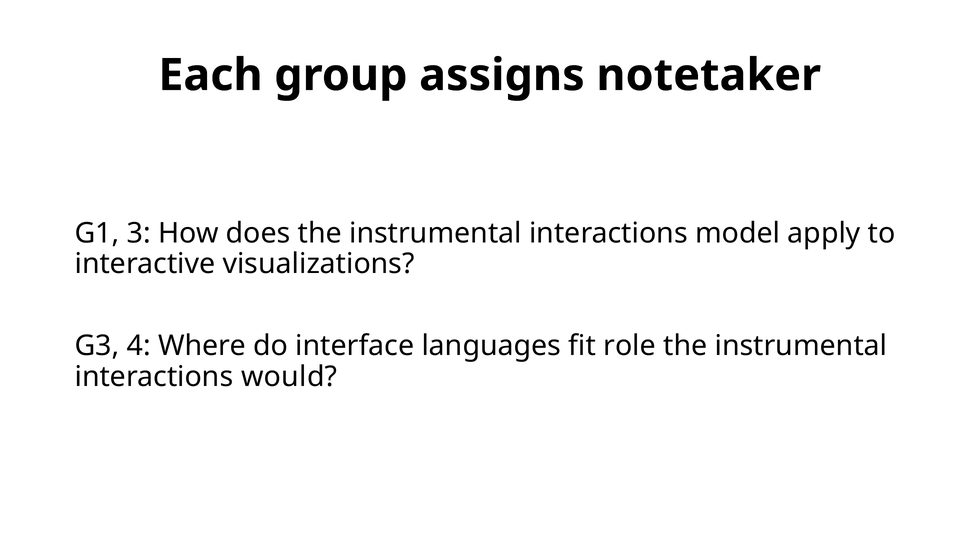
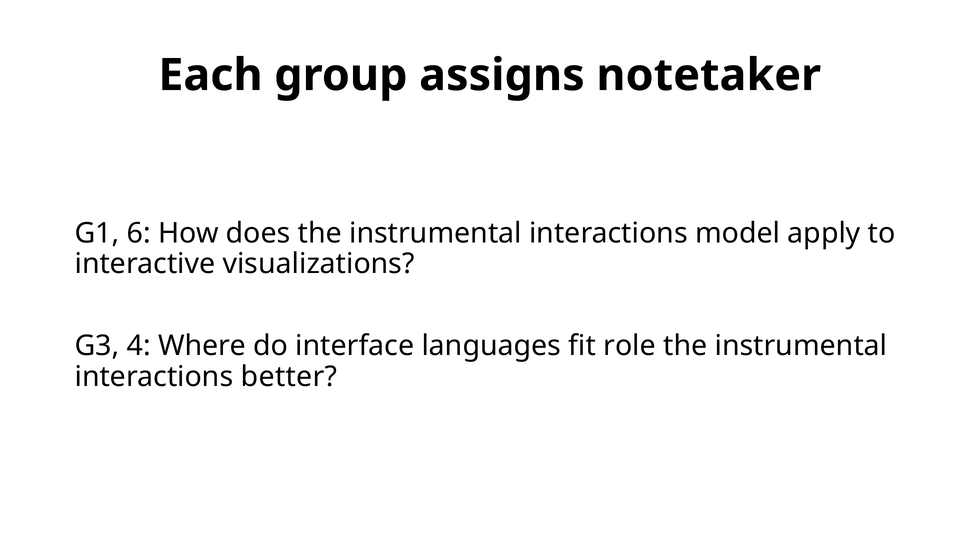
3: 3 -> 6 (139, 233)
would: would -> better (289, 377)
